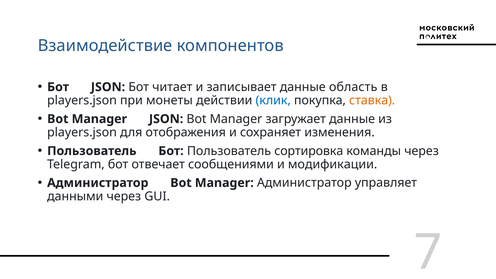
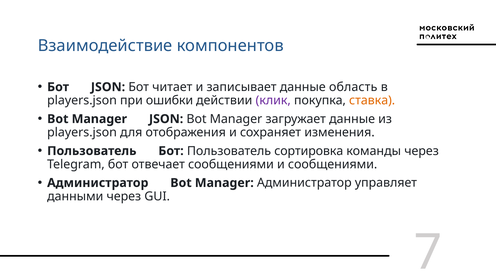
монеты: монеты -> ошибки (170, 100)
клик colour: blue -> purple (273, 100)
и модификации: модификации -> сообщениями (333, 164)
